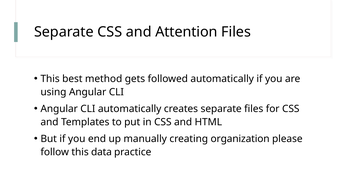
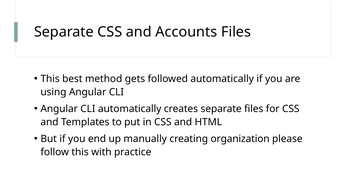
Attention: Attention -> Accounts (186, 32)
data: data -> with (101, 153)
